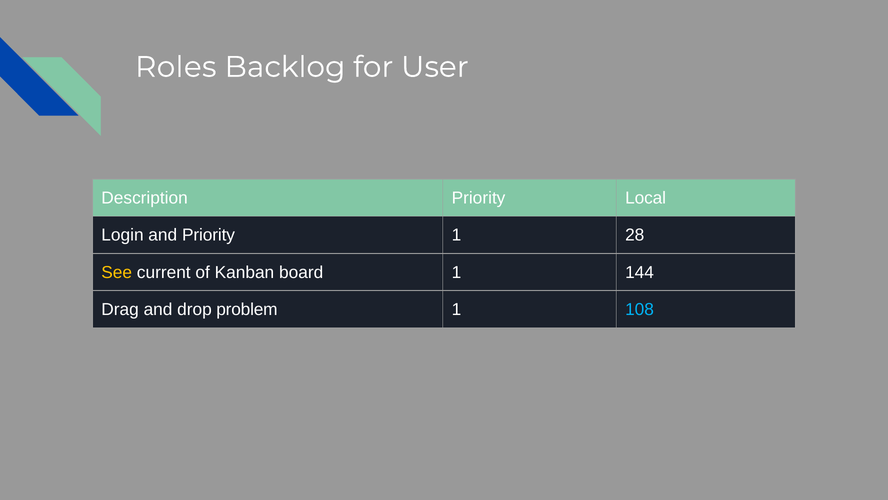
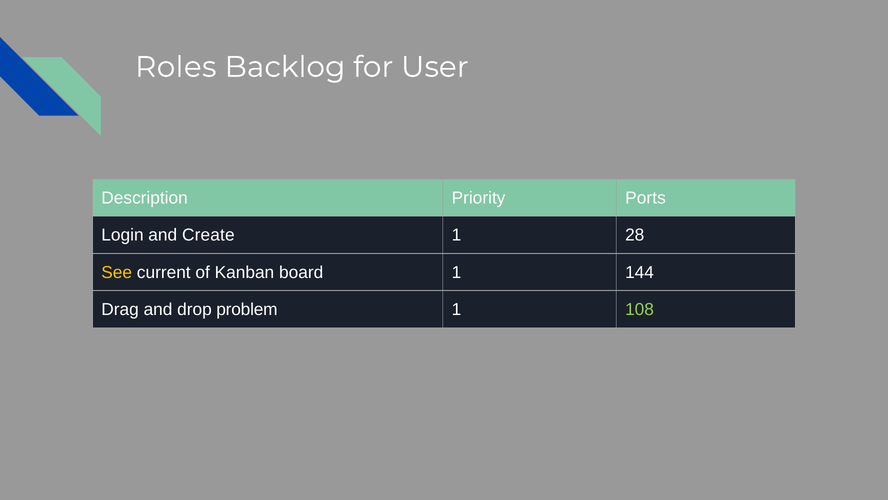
Local: Local -> Ports (646, 198)
and Priority: Priority -> Create (208, 235)
108 colour: light blue -> light green (640, 309)
